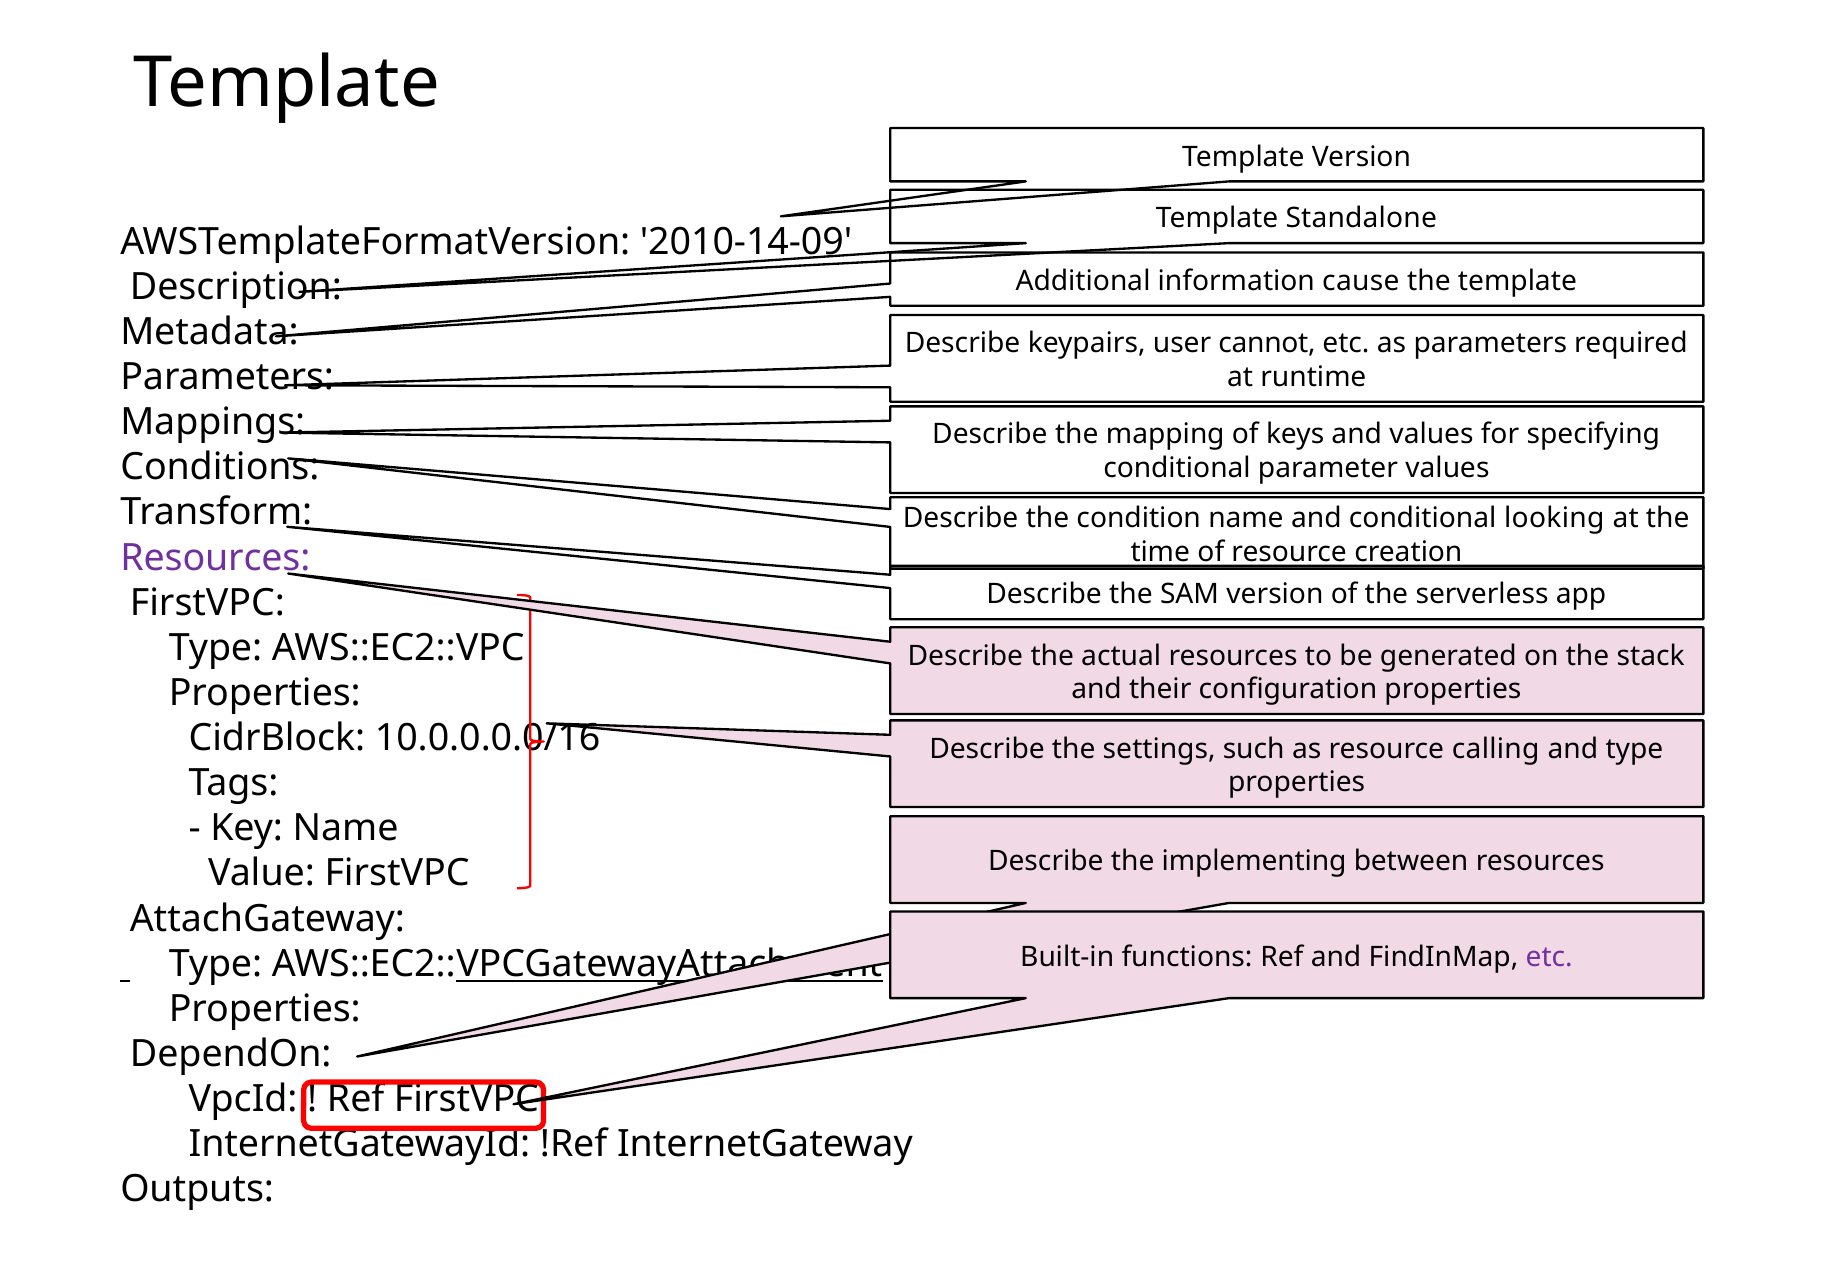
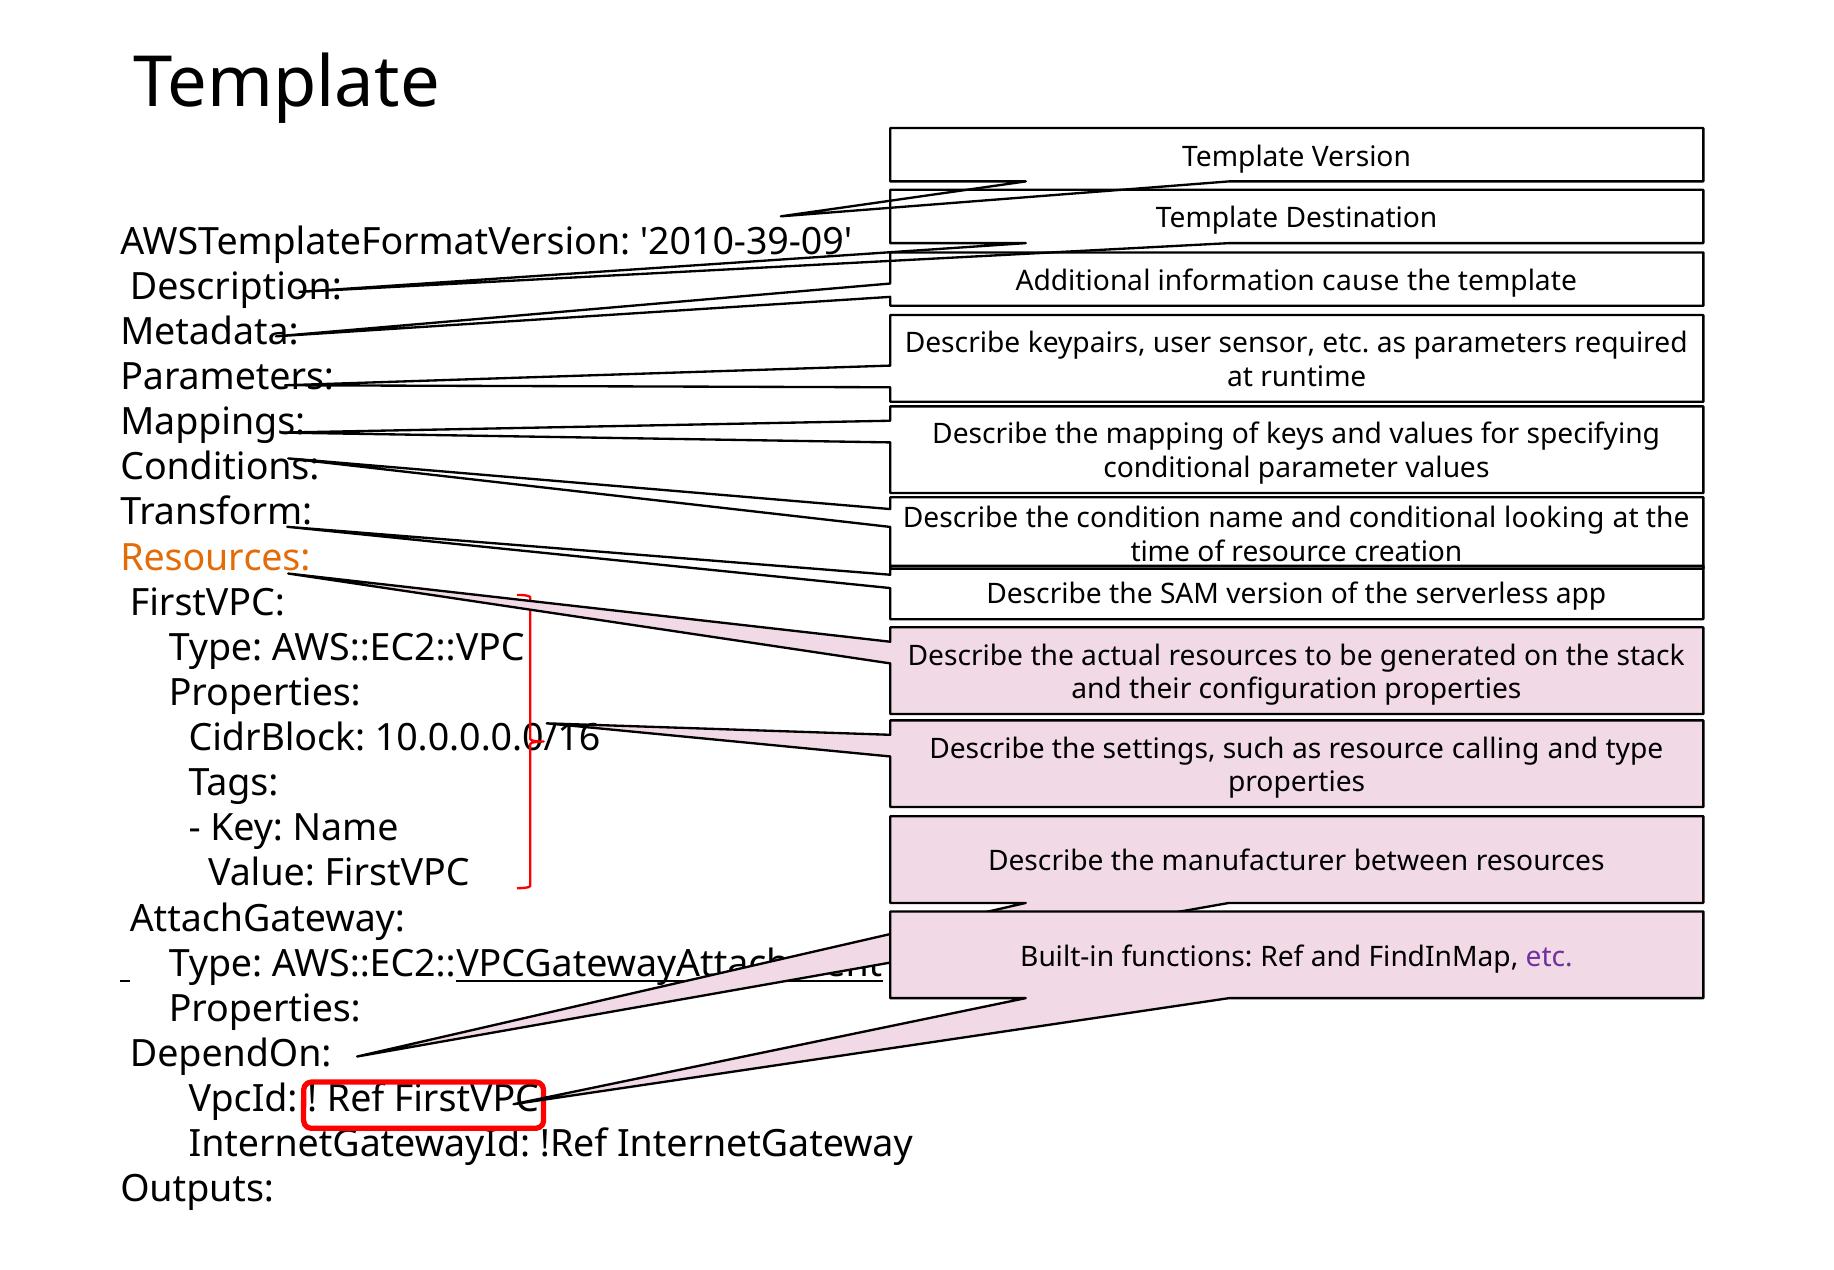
Standalone: Standalone -> Destination (1361, 218)
2010-14-09: 2010-14-09 -> 2010-39-09 (746, 242)
cannot: cannot -> sensor (1267, 343)
Resources colour: purple -> orange (215, 558)
implementing: implementing -> manufacturer (1254, 861)
